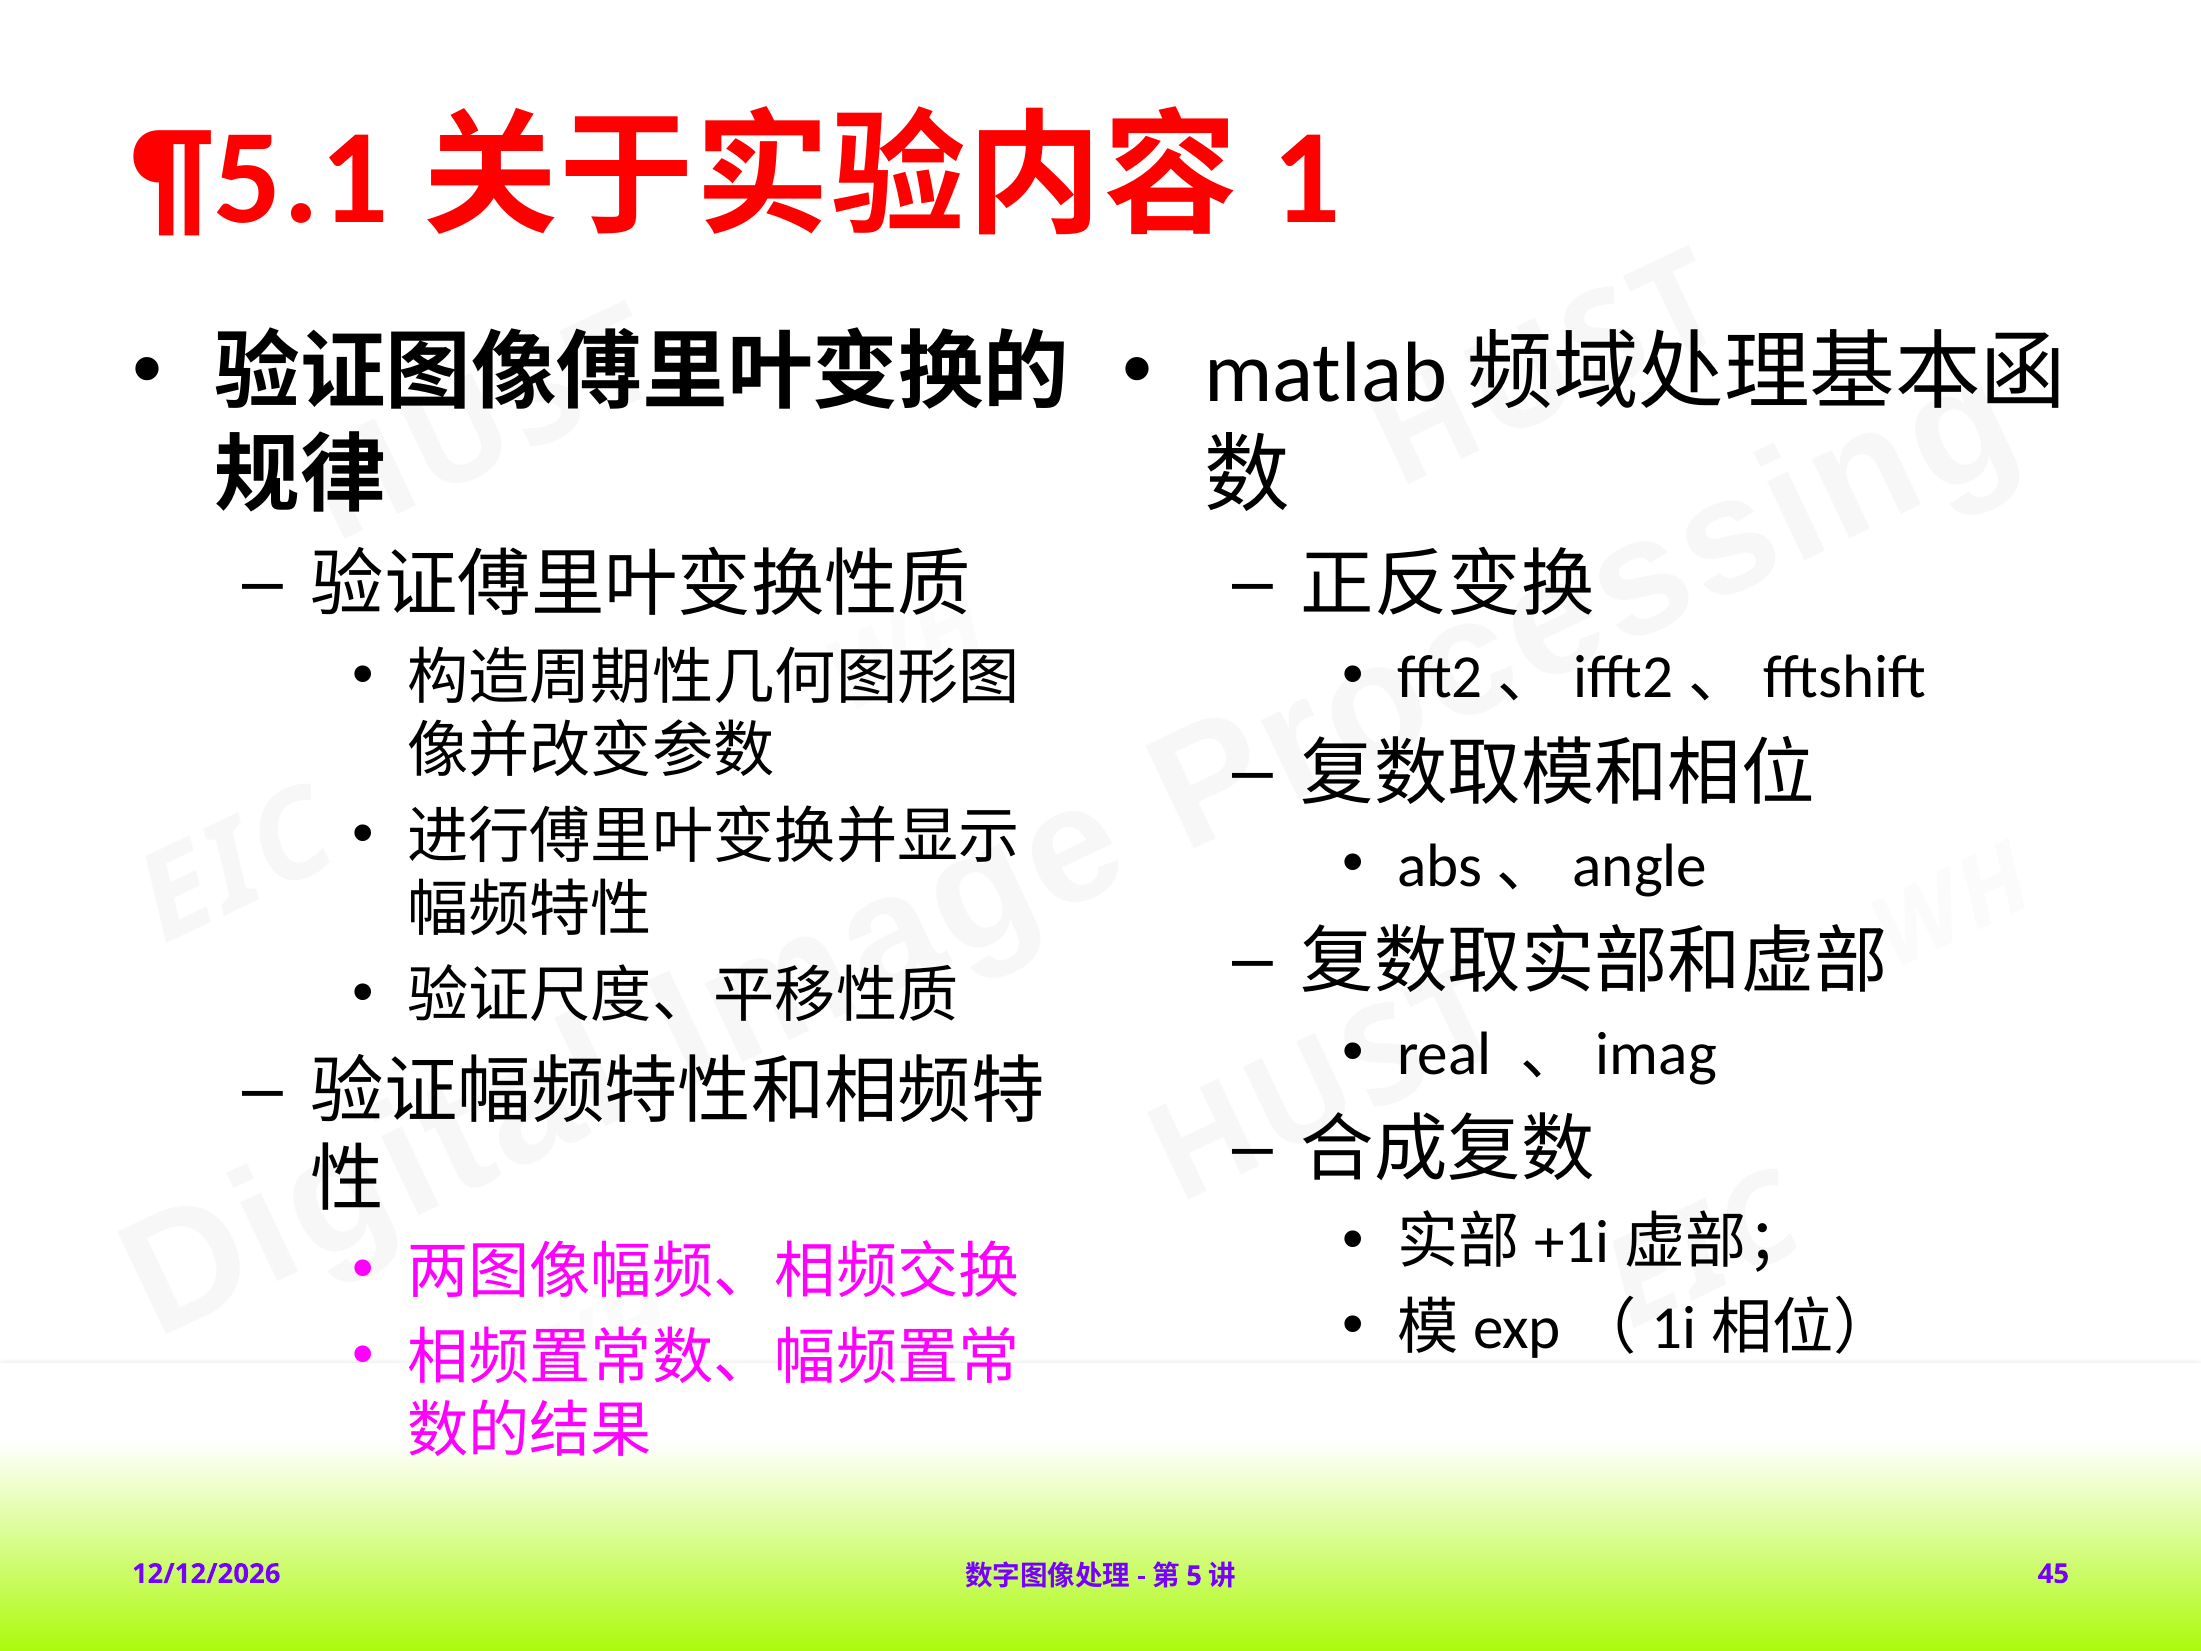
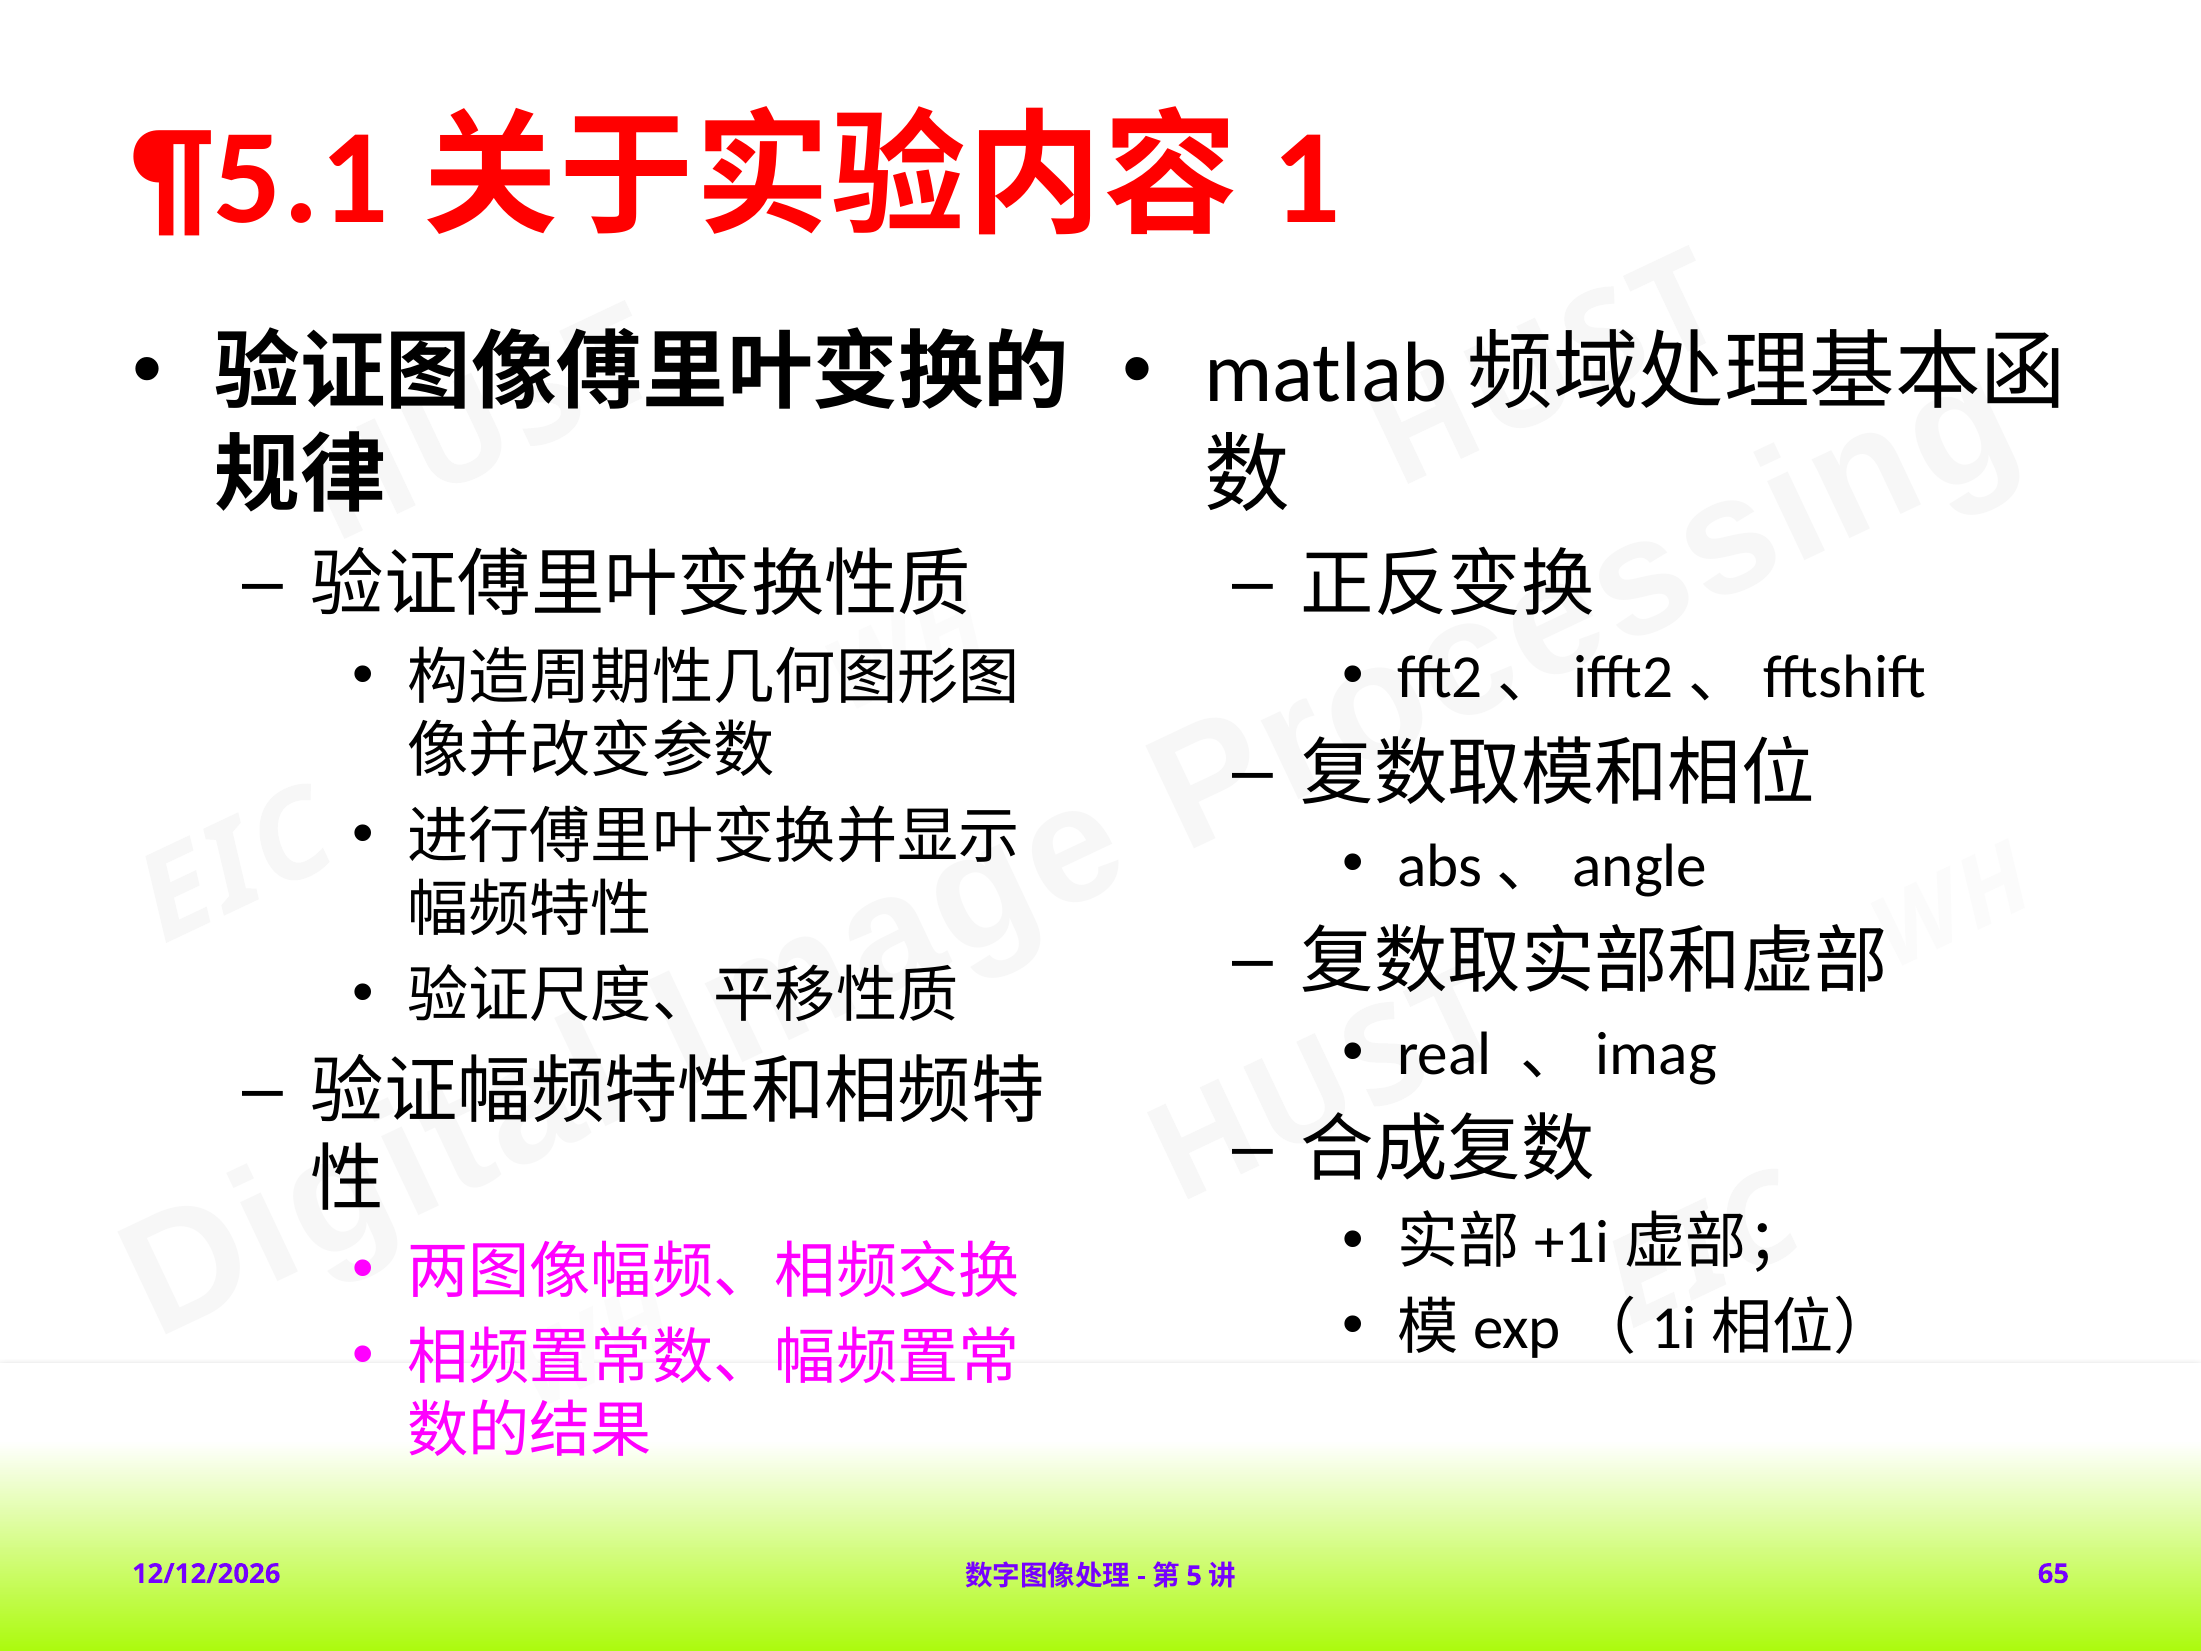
45: 45 -> 65 (2053, 1574)
